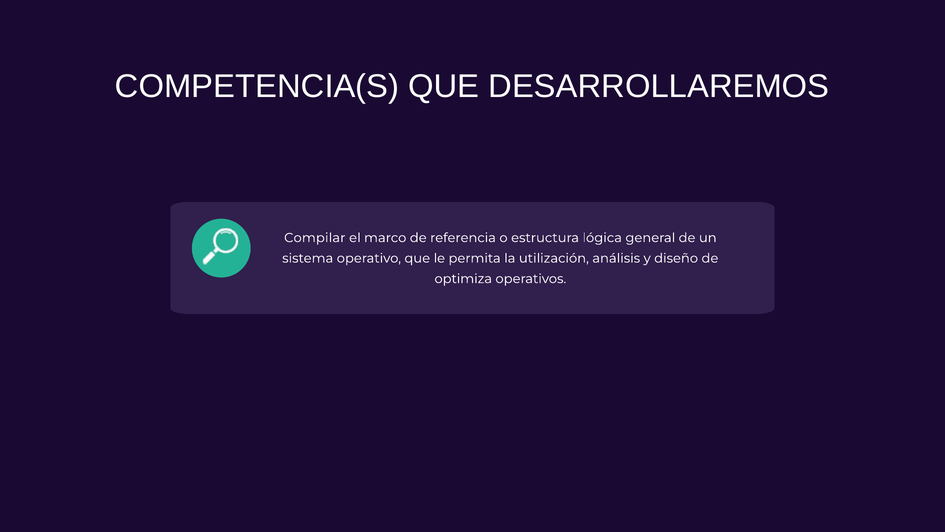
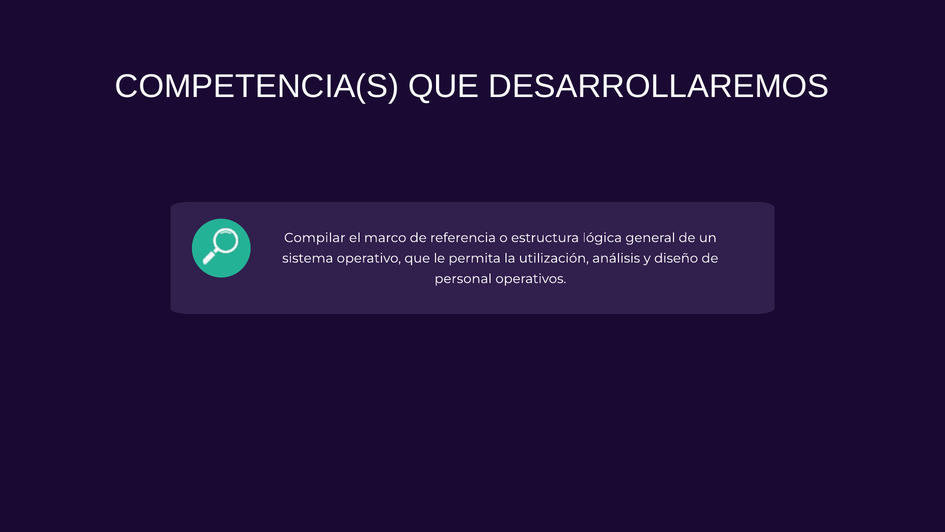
optimiza: optimiza -> personal (463, 279)
